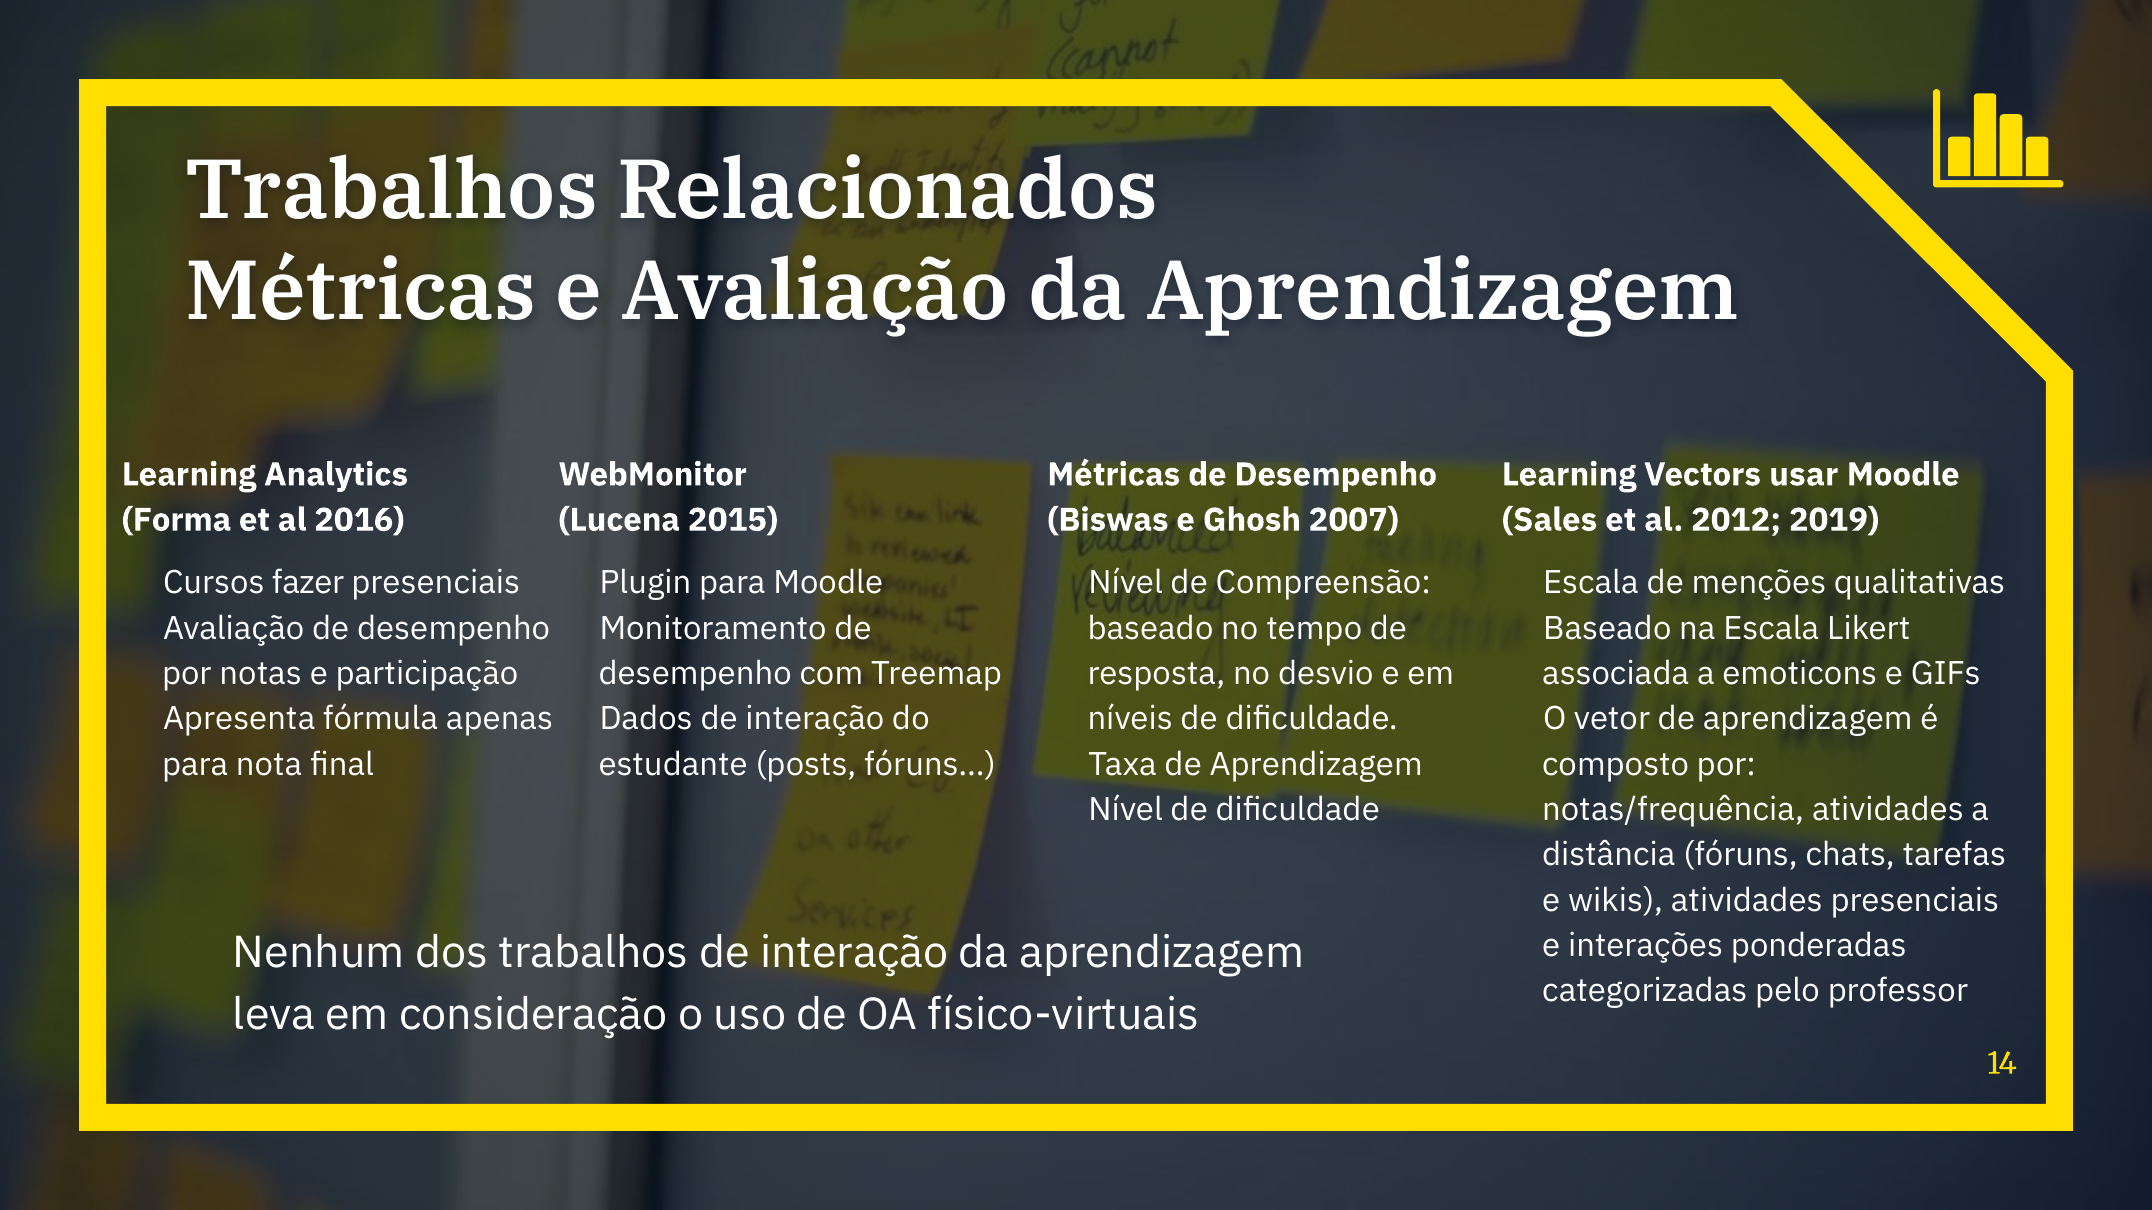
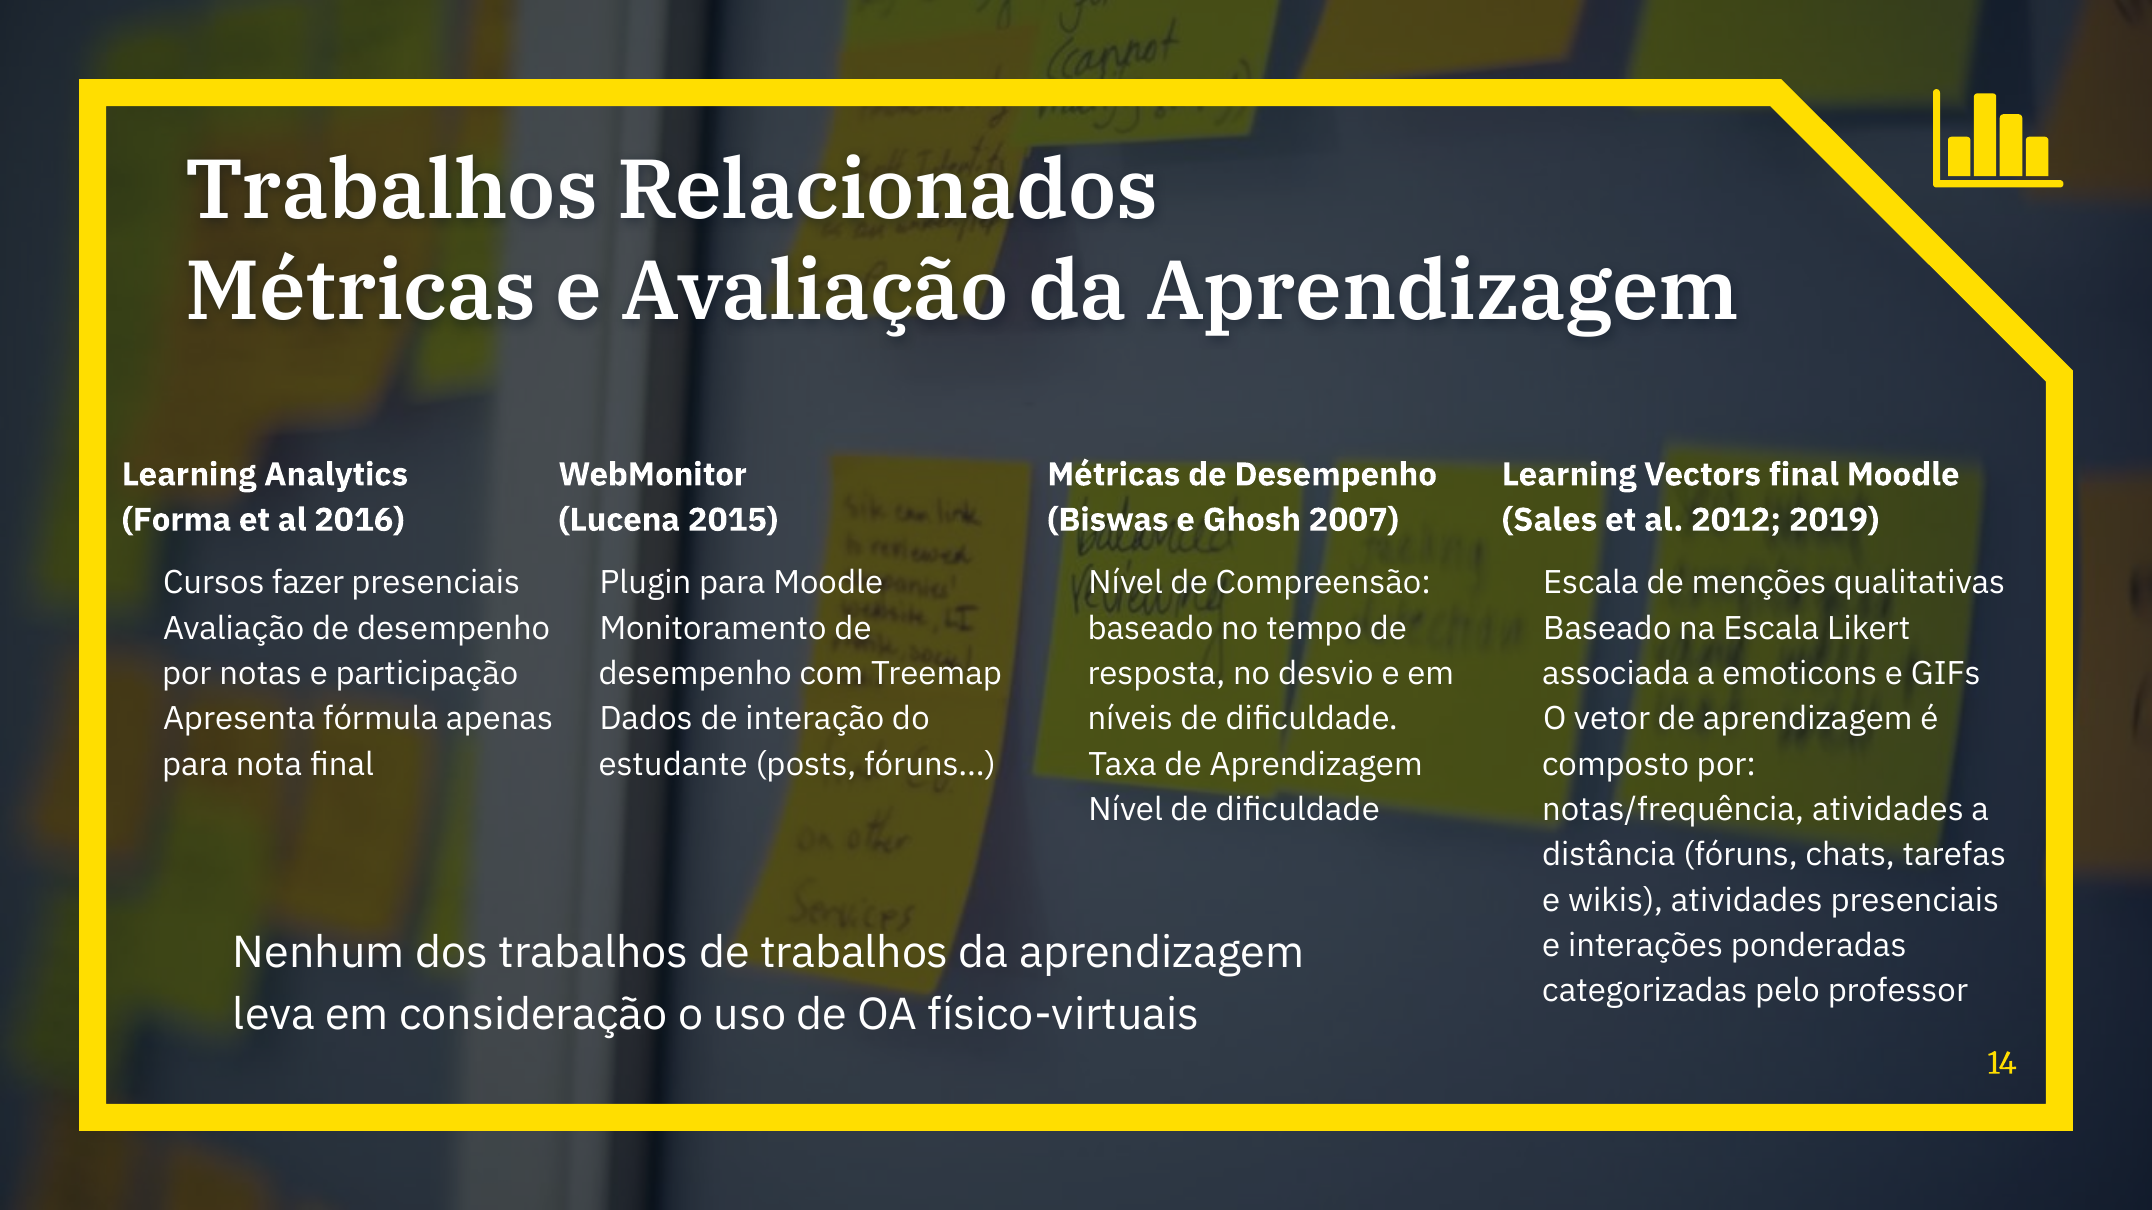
Vectors usar: usar -> final (1804, 475)
trabalhos de interação: interação -> trabalhos (854, 953)
